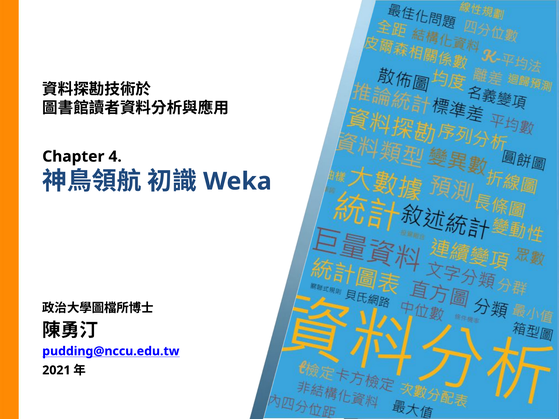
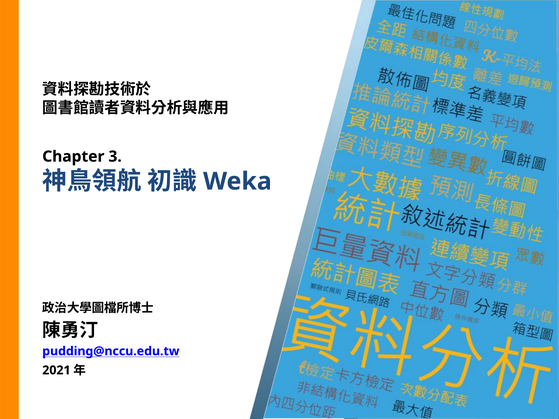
4: 4 -> 3 (115, 157)
